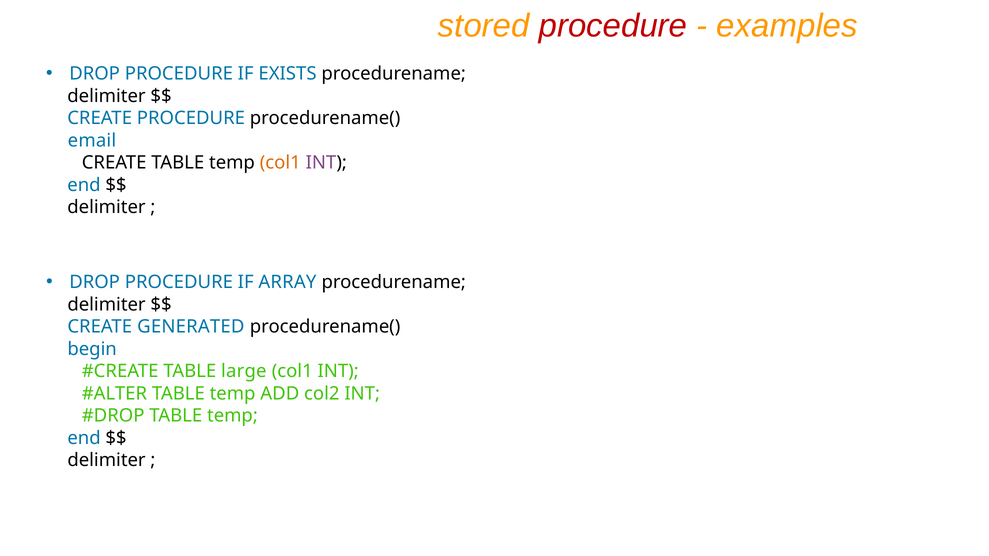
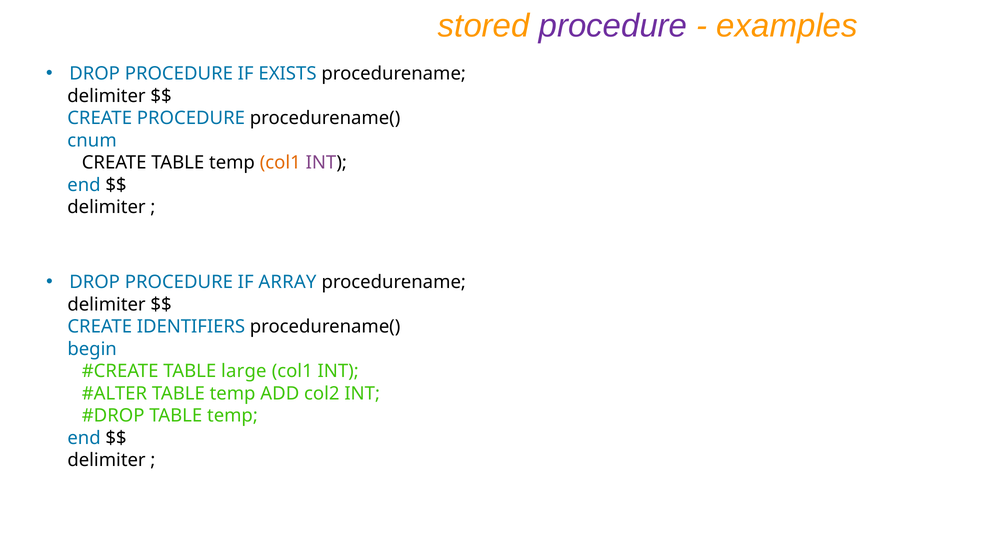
procedure colour: red -> purple (613, 26)
email: email -> cnum (92, 141)
GENERATED: GENERATED -> IDENTIFIERS (191, 327)
